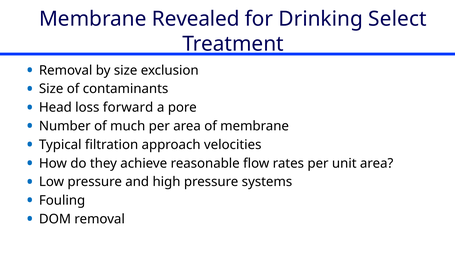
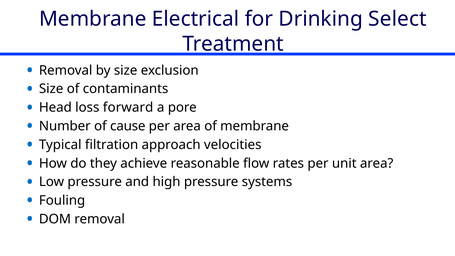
Revealed: Revealed -> Electrical (196, 19)
much: much -> cause (128, 126)
